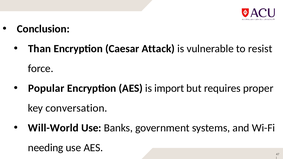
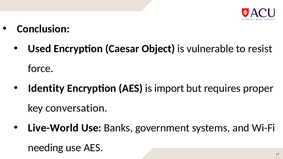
Than: Than -> Used (40, 49)
Attack: Attack -> Object (158, 49)
Popular: Popular -> Identity (46, 88)
Will-World: Will-World -> Live-World (53, 128)
